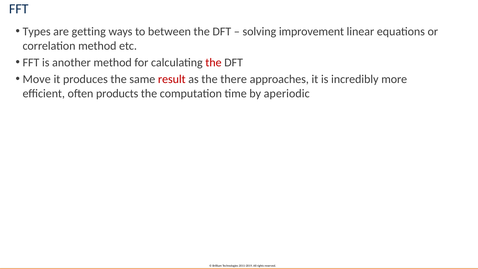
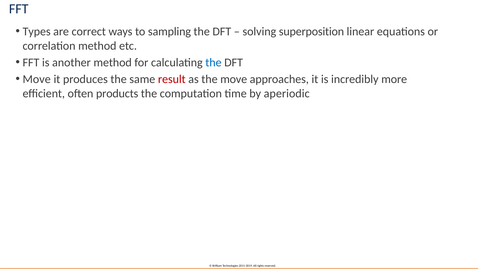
getting: getting -> correct (89, 31)
between: between -> sampling (169, 31)
improvement: improvement -> superposition (311, 31)
the colour: red -> blue (213, 62)
the there: there -> move (234, 79)
